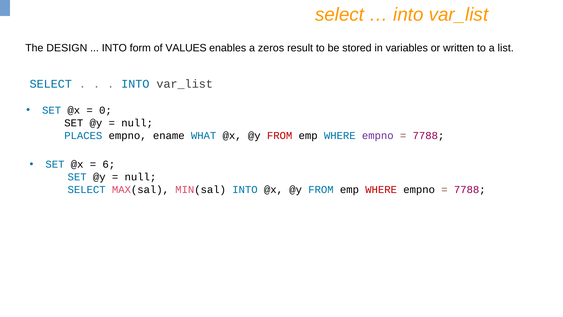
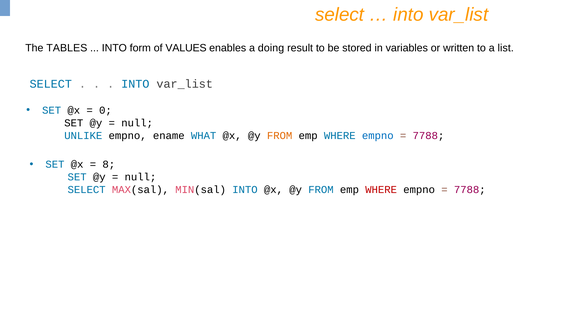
DESIGN: DESIGN -> TABLES (67, 48)
zeros: zeros -> doing (271, 48)
PLACES: PLACES -> UNLIKE (83, 136)
FROM colour: red -> orange (280, 136)
empno colour: purple -> blue (378, 136)
6: 6 -> 8 (109, 164)
